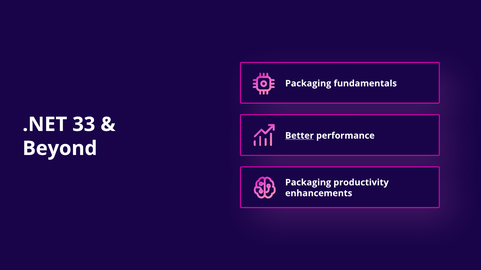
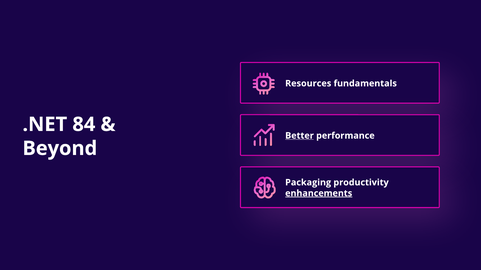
Packaging: Packaging -> Resources (308, 84)
33: 33 -> 84 (84, 125)
enhancements underline: none -> present (319, 194)
